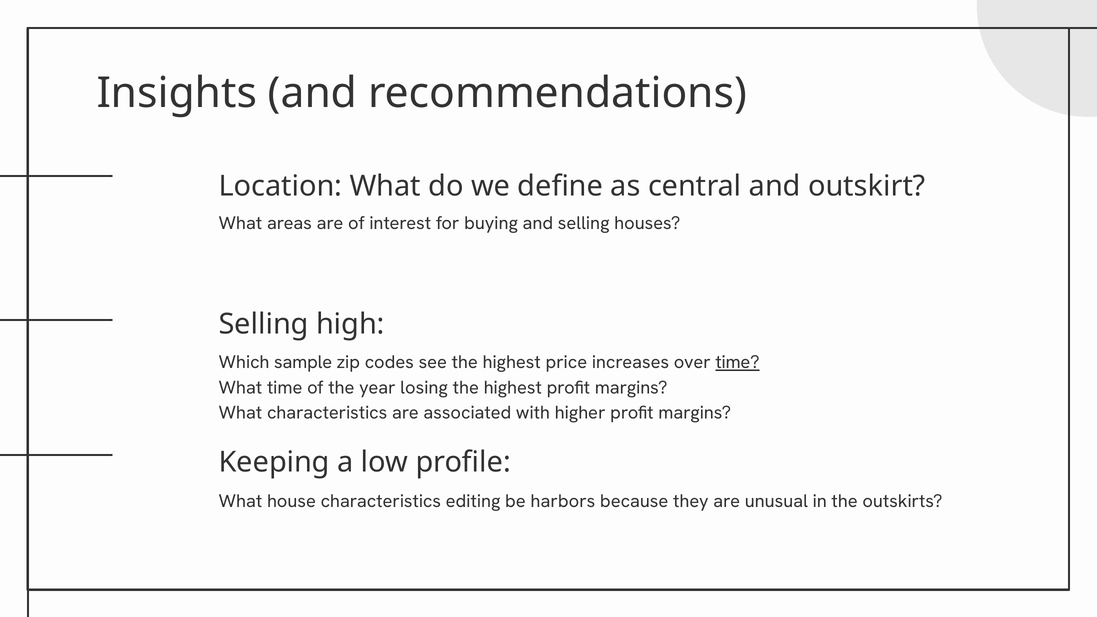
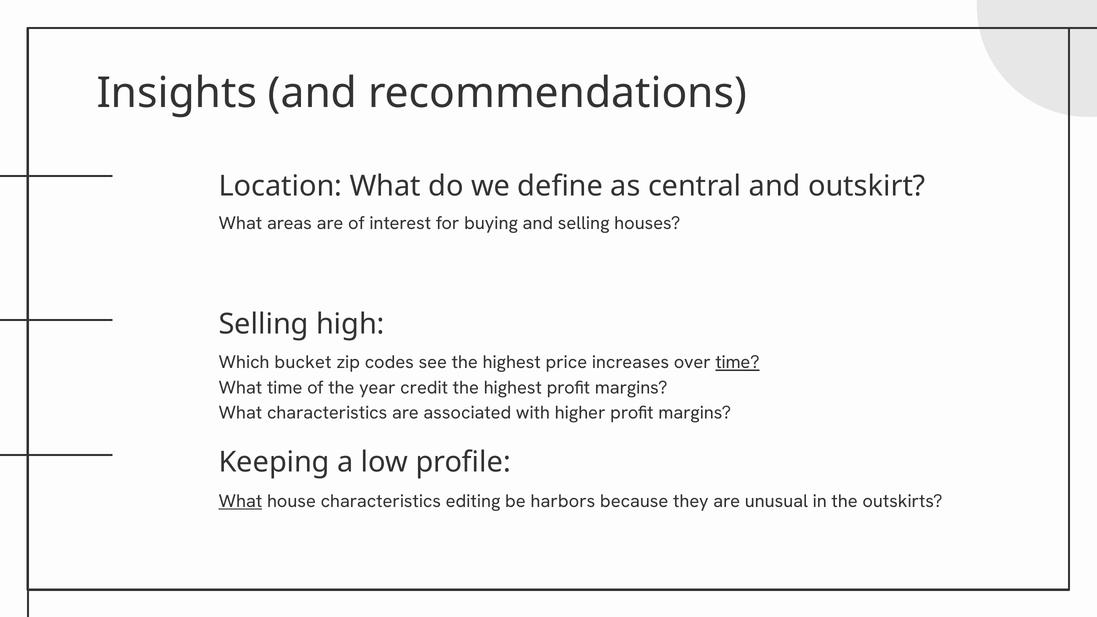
sample: sample -> bucket (303, 362)
losing: losing -> credit (424, 388)
What underline: none -> present (240, 501)
